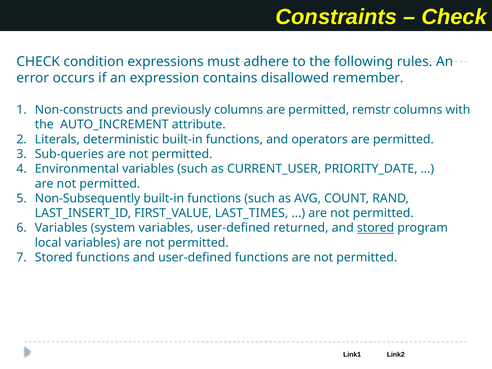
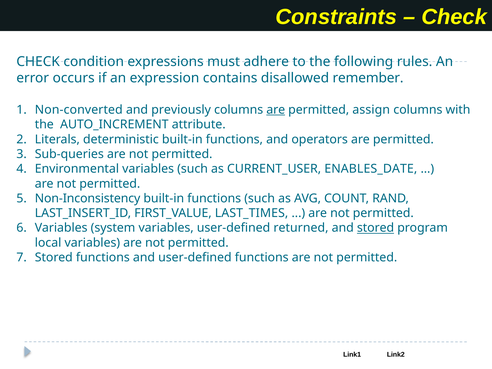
Non-constructs: Non-constructs -> Non-converted (79, 110)
are underline: none -> present (276, 110)
remstr: remstr -> assign (371, 110)
PRIORITY_DATE: PRIORITY_DATE -> ENABLES_DATE (371, 169)
Non-Subsequently: Non-Subsequently -> Non-Inconsistency (88, 198)
